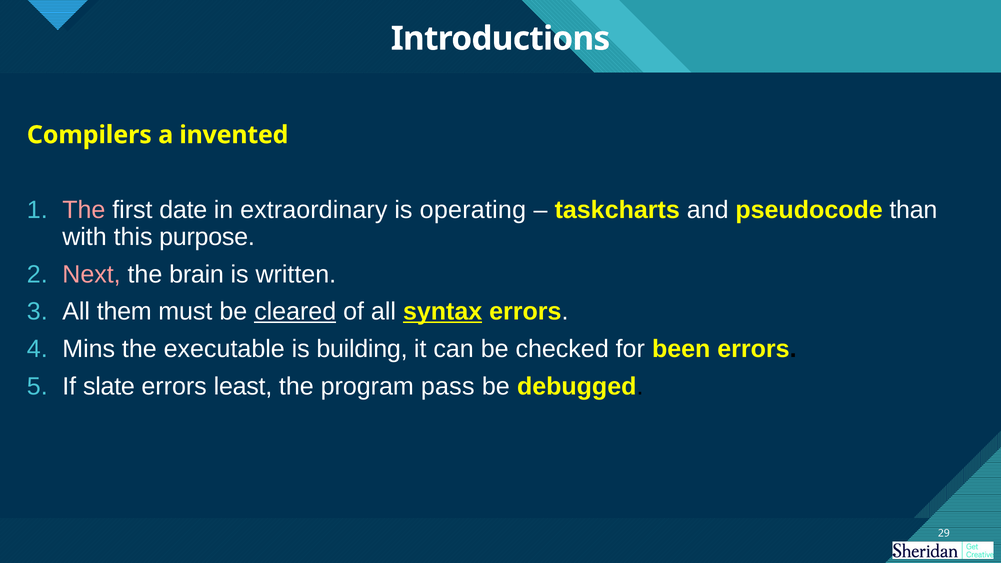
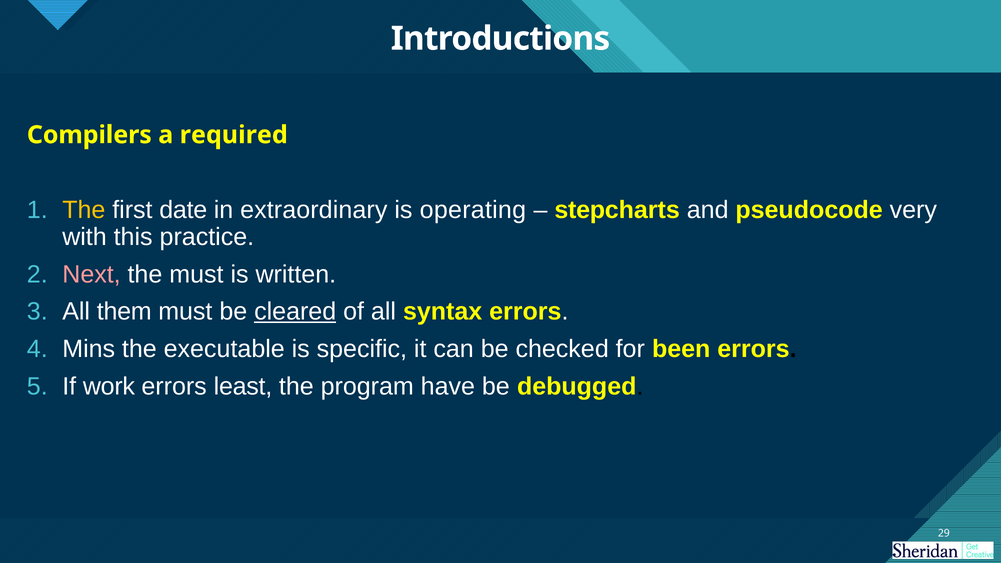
invented: invented -> required (234, 135)
The colour: pink -> yellow (84, 210)
task: task -> step (580, 210)
than: than -> very (913, 210)
purpose: purpose -> practice (207, 237)
the brain: brain -> must (196, 274)
syntax underline: present -> none (443, 312)
building: building -> specific (362, 349)
slate: slate -> work (109, 387)
pass: pass -> have (448, 387)
